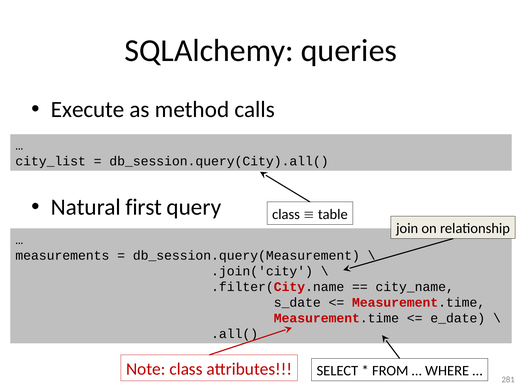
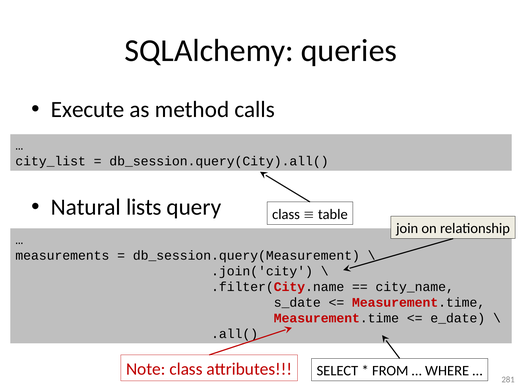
first: first -> lists (144, 207)
